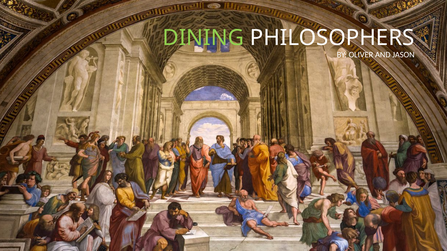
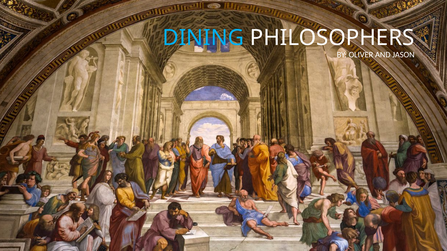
DINING colour: light green -> light blue (203, 38)
